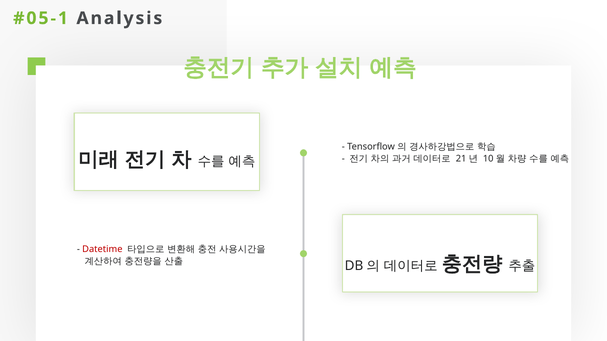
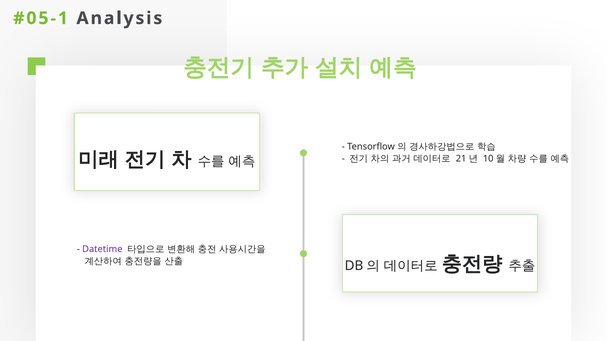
Datetime colour: red -> purple (102, 249)
